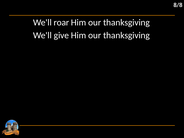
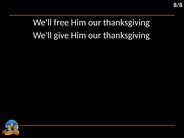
roar: roar -> free (61, 22)
